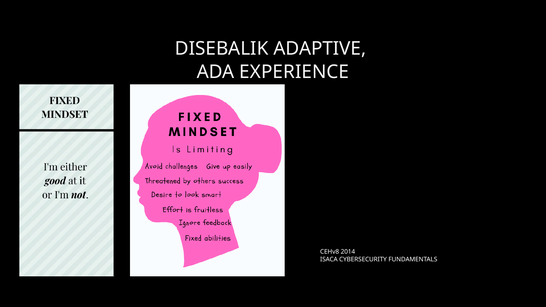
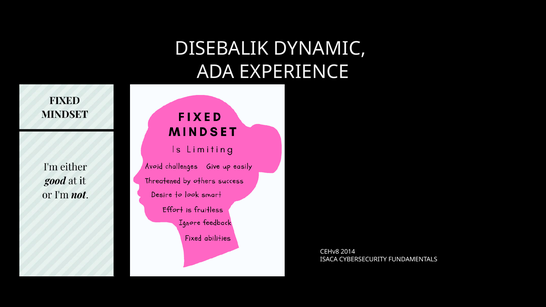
ADAPTIVE: ADAPTIVE -> DYNAMIC (320, 49)
